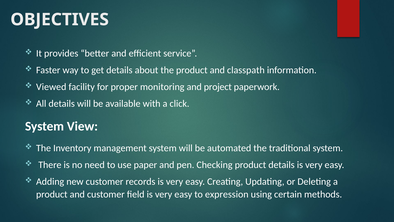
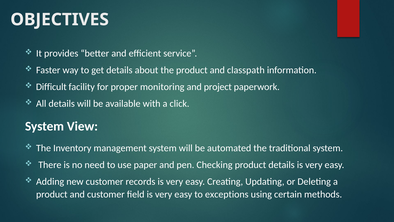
Viewed: Viewed -> Difficult (51, 87)
expression: expression -> exceptions (227, 194)
